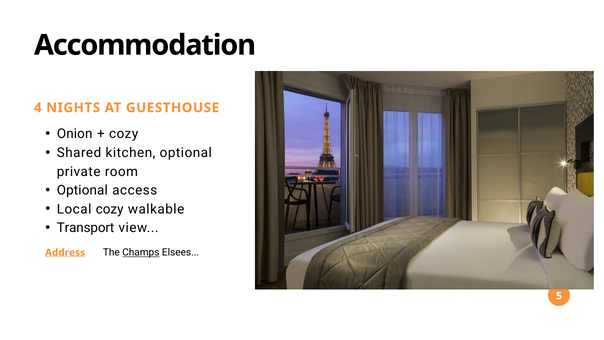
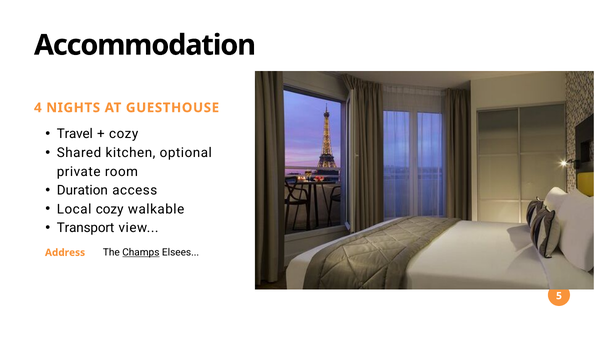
Onion: Onion -> Travel (75, 134)
Optional: Optional -> Duration (82, 190)
Address underline: present -> none (65, 252)
